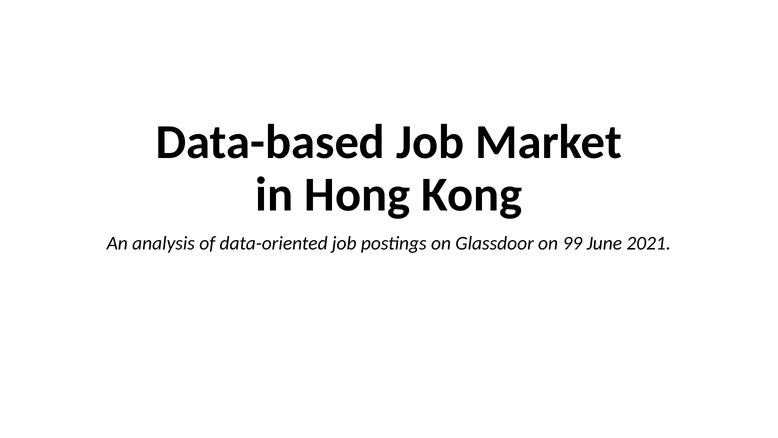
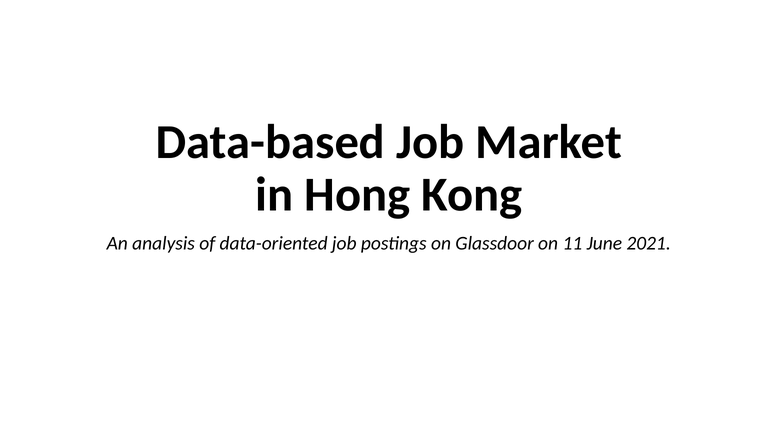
99: 99 -> 11 (572, 243)
